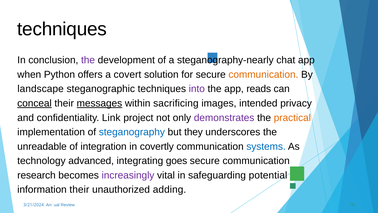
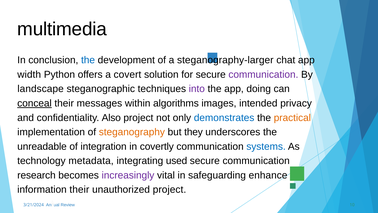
techniques: techniques -> multimedia (62, 29)
the colour: purple -> blue (88, 60)
steganography-nearly: steganography-nearly -> steganography-larger (225, 60)
when: when -> width (29, 74)
communication colour: orange -> purple (263, 74)
reads: reads -> doing (259, 89)
messages underline: present -> none (99, 103)
sacrificing: sacrificing -> algorithms (176, 103)
Link: Link -> Also (111, 118)
demonstrates colour: purple -> blue (224, 118)
steganography colour: blue -> orange (132, 132)
advanced: advanced -> metadata (91, 161)
goes: goes -> used (177, 161)
potential: potential -> enhance (268, 175)
unauthorized adding: adding -> project (170, 189)
